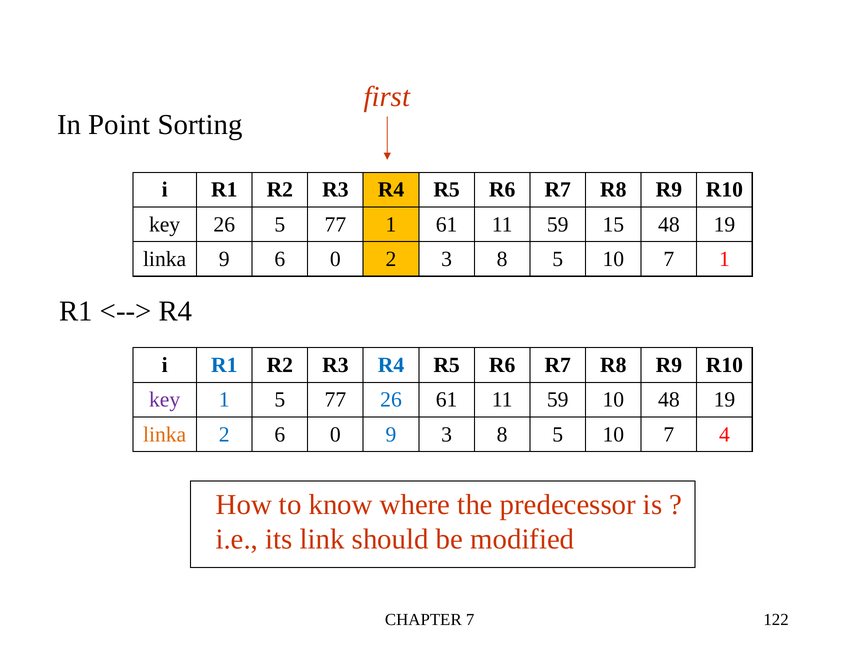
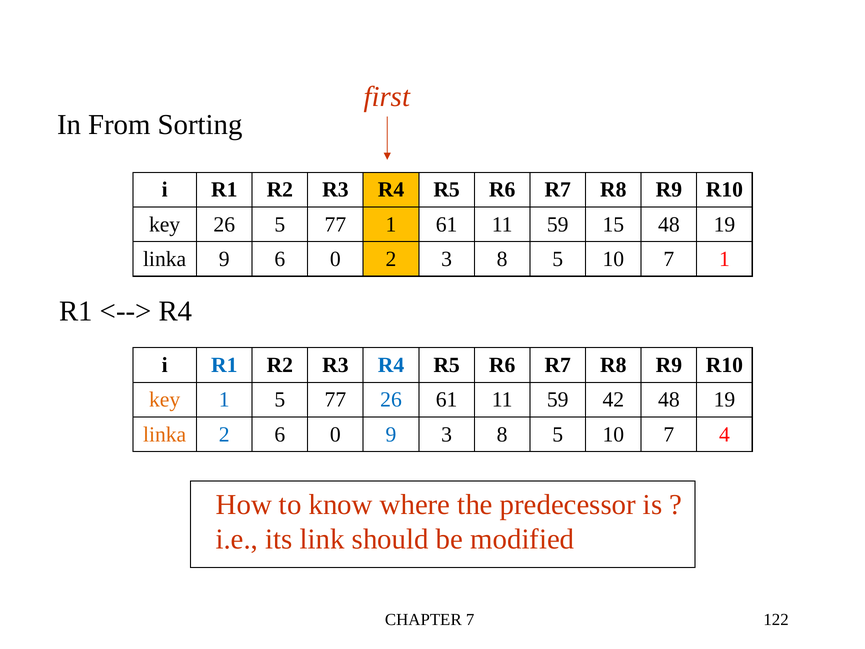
Point: Point -> From (119, 125)
key colour: purple -> orange (165, 400)
59 10: 10 -> 42 (613, 400)
